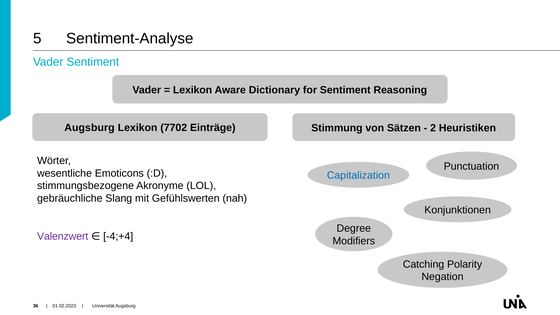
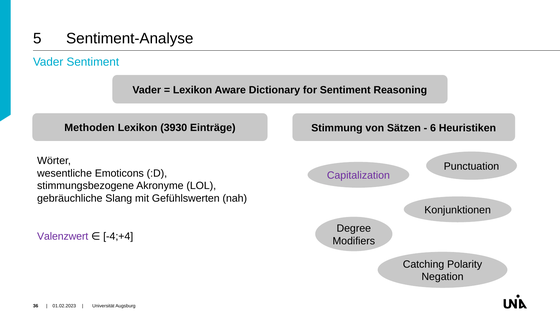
Augsburg: Augsburg -> Methoden (89, 128)
7702: 7702 -> 3930 (174, 128)
2: 2 -> 6 (433, 128)
Capitalization colour: blue -> purple (358, 175)
